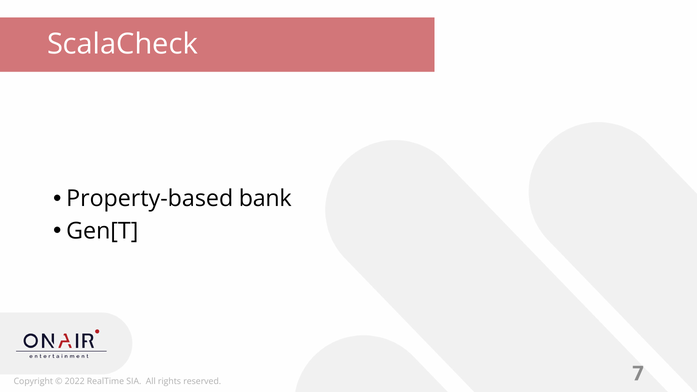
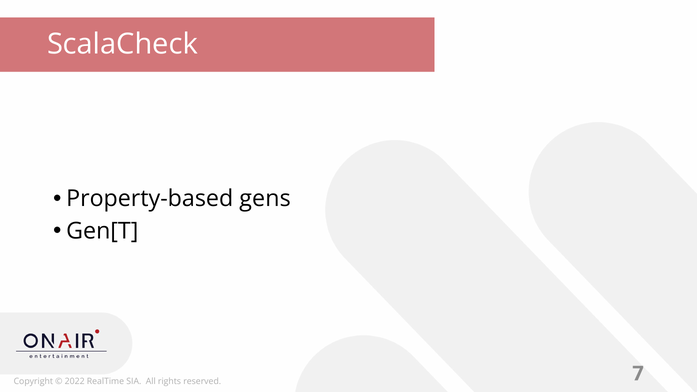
bank: bank -> gens (265, 199)
